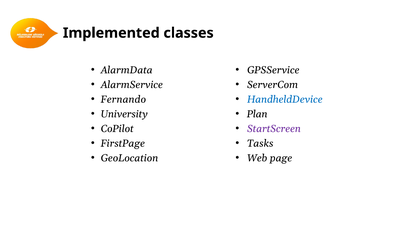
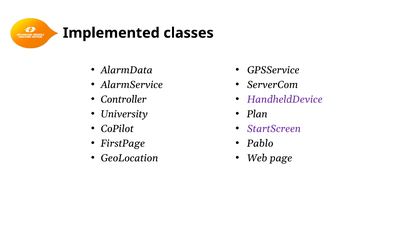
Fernando: Fernando -> Controller (123, 99)
HandheldDevice colour: blue -> purple (285, 99)
Tasks: Tasks -> Pablo (260, 143)
